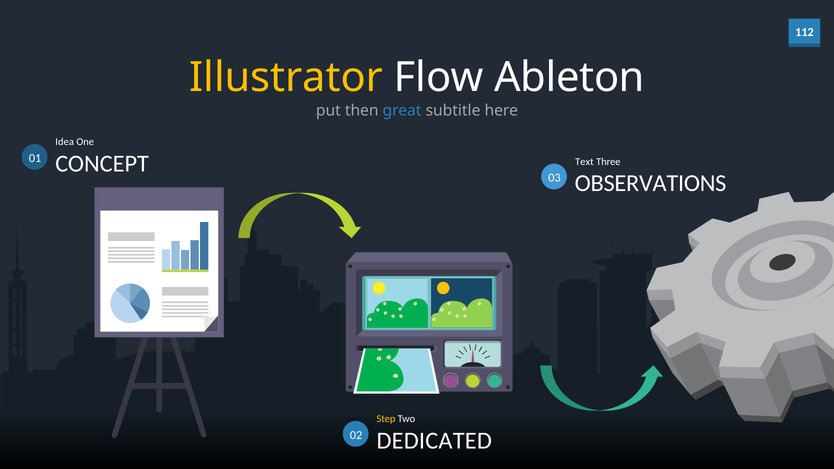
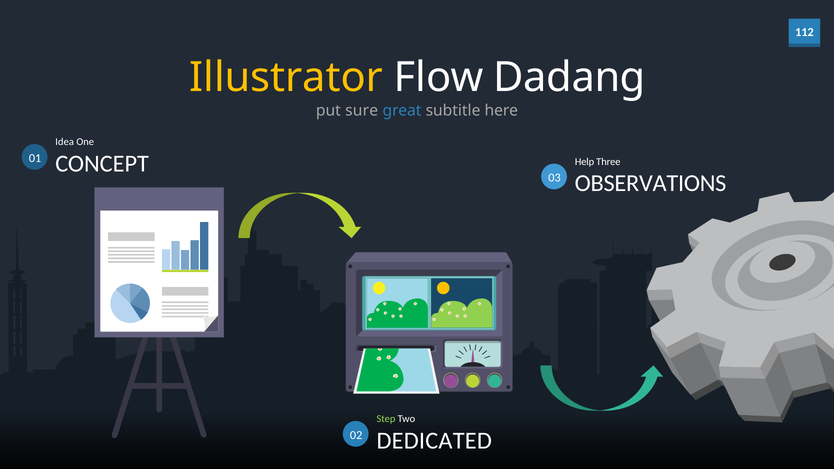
Ableton: Ableton -> Dadang (569, 78)
then: then -> sure (362, 110)
Text: Text -> Help (585, 162)
Step colour: yellow -> light green (386, 419)
